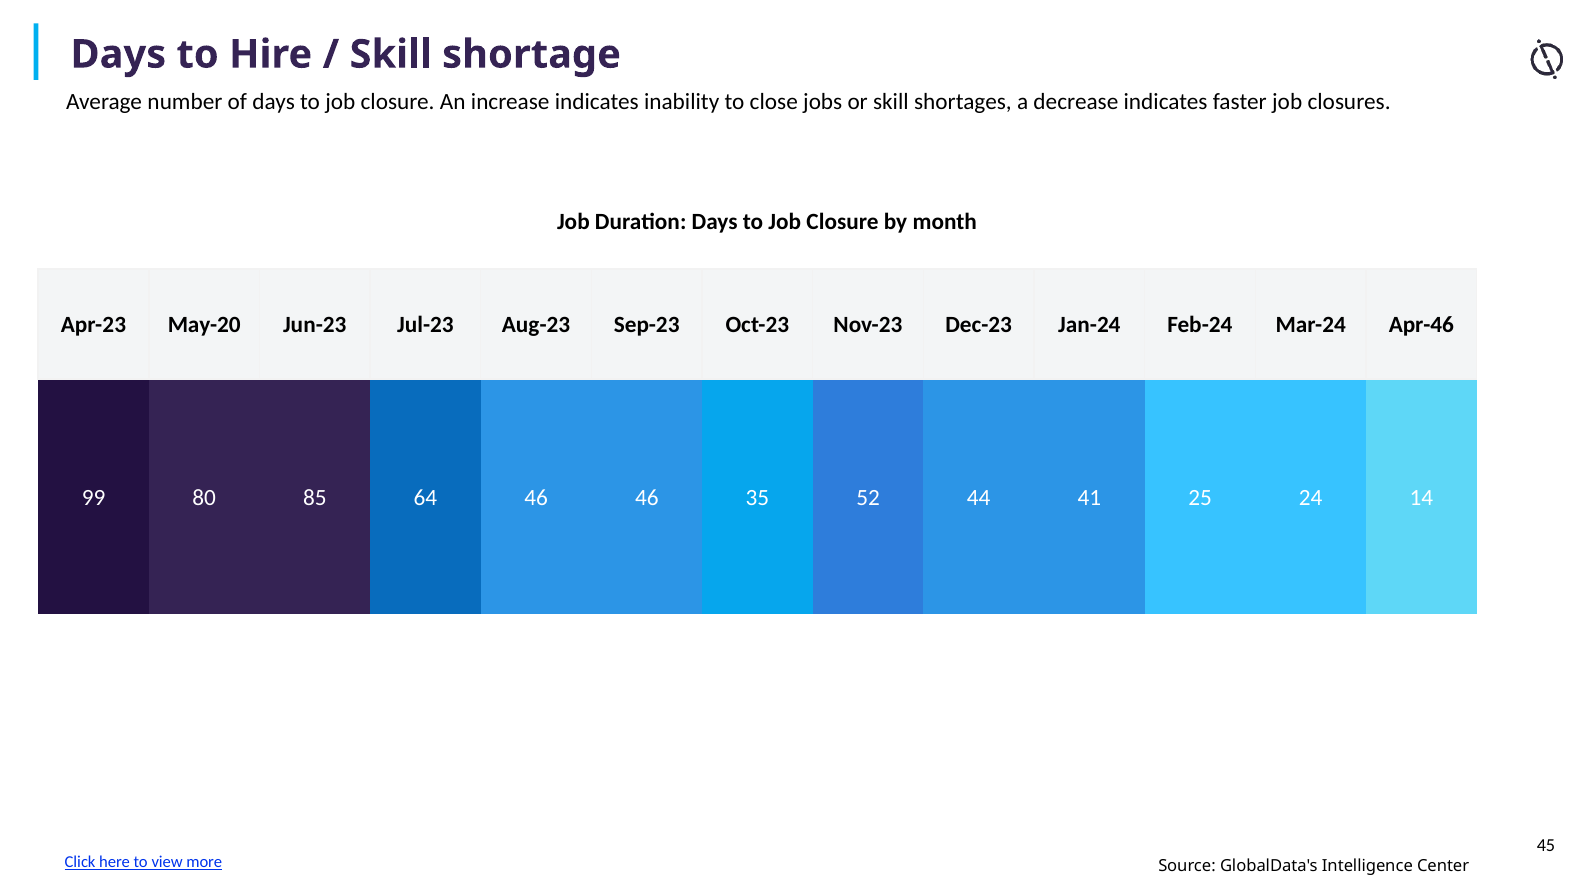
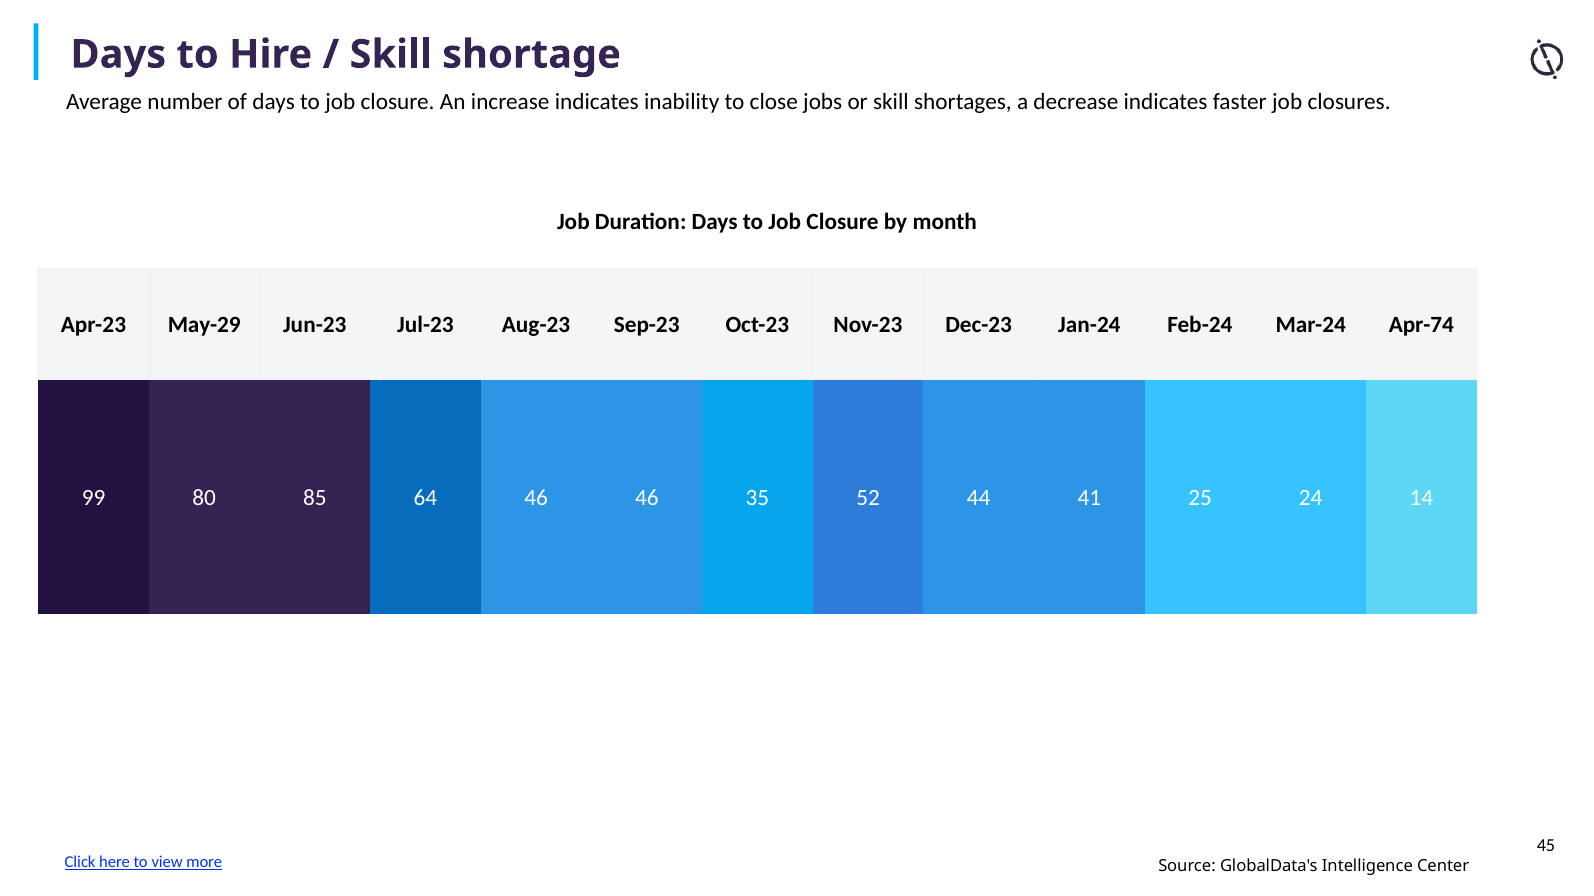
May-20: May-20 -> May-29 (204, 325)
Apr-46: Apr-46 -> Apr-74 (1421, 325)
